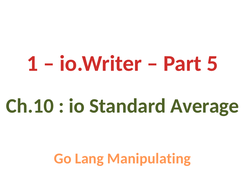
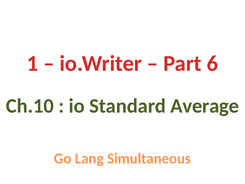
5: 5 -> 6 (212, 63)
Manipulating: Manipulating -> Simultaneous (149, 158)
